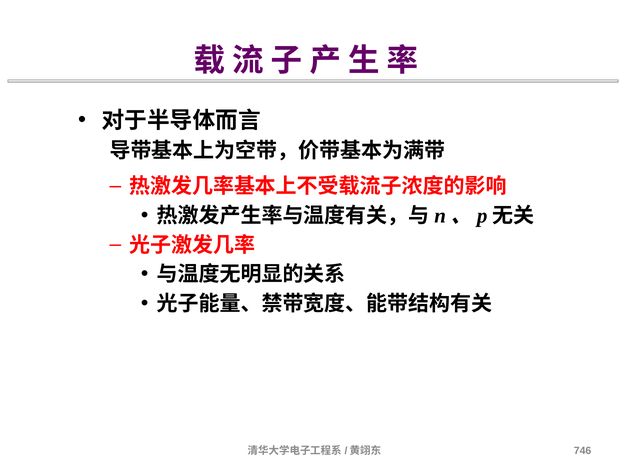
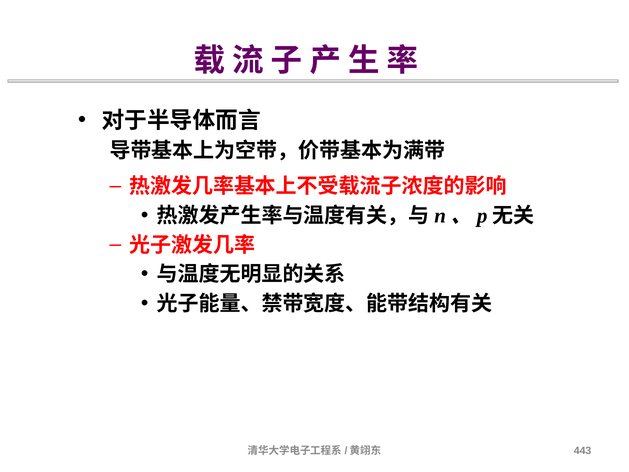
746: 746 -> 443 (583, 451)
